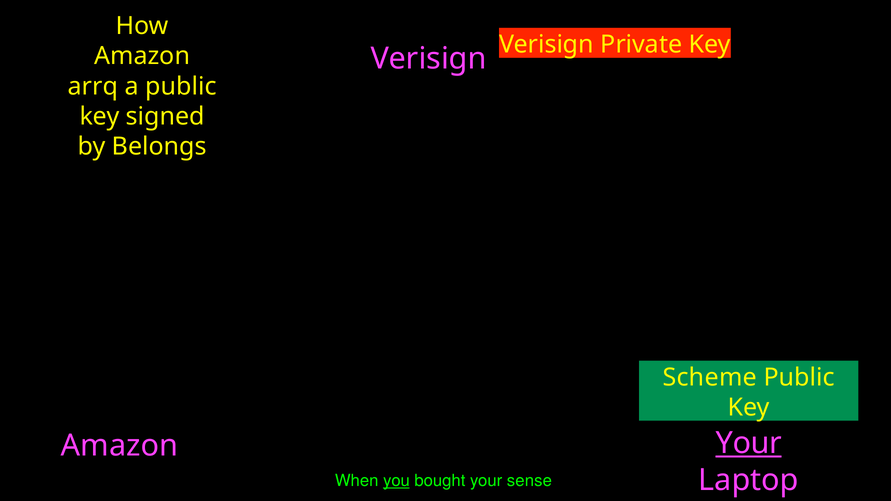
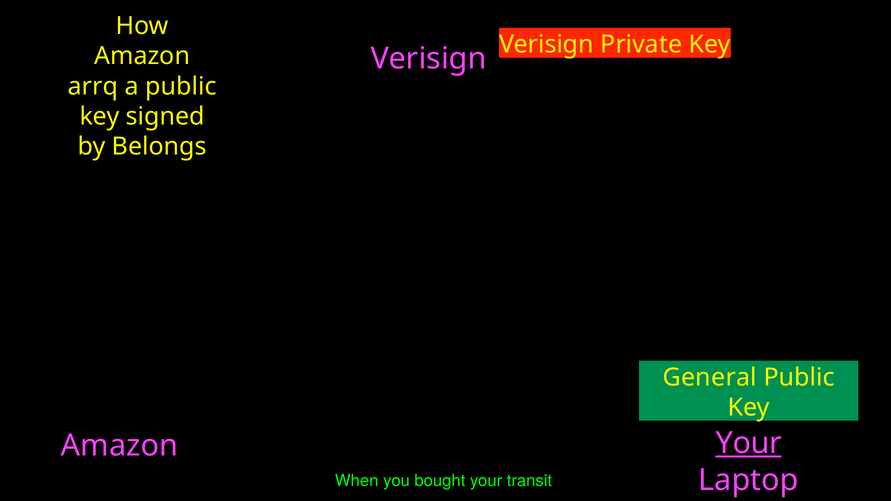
Scheme: Scheme -> General (710, 378)
you underline: present -> none (397, 481)
sense: sense -> transit (529, 481)
